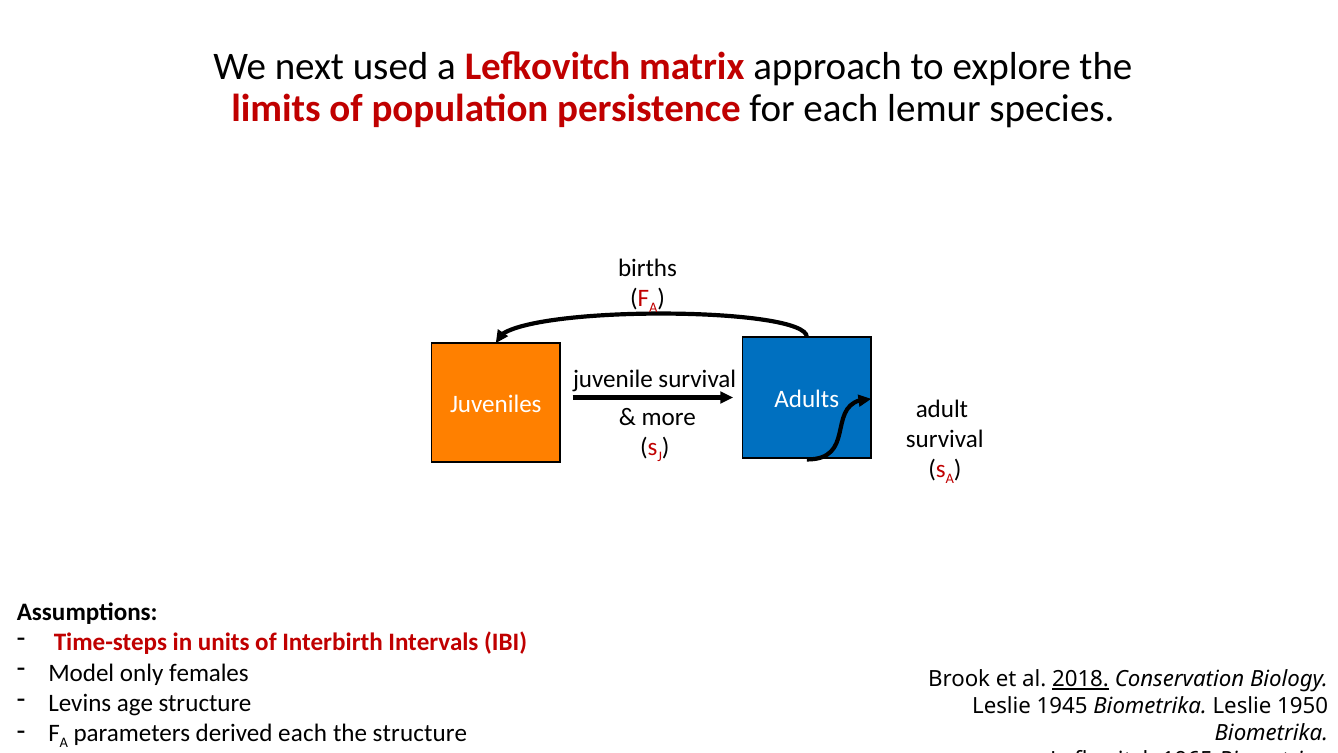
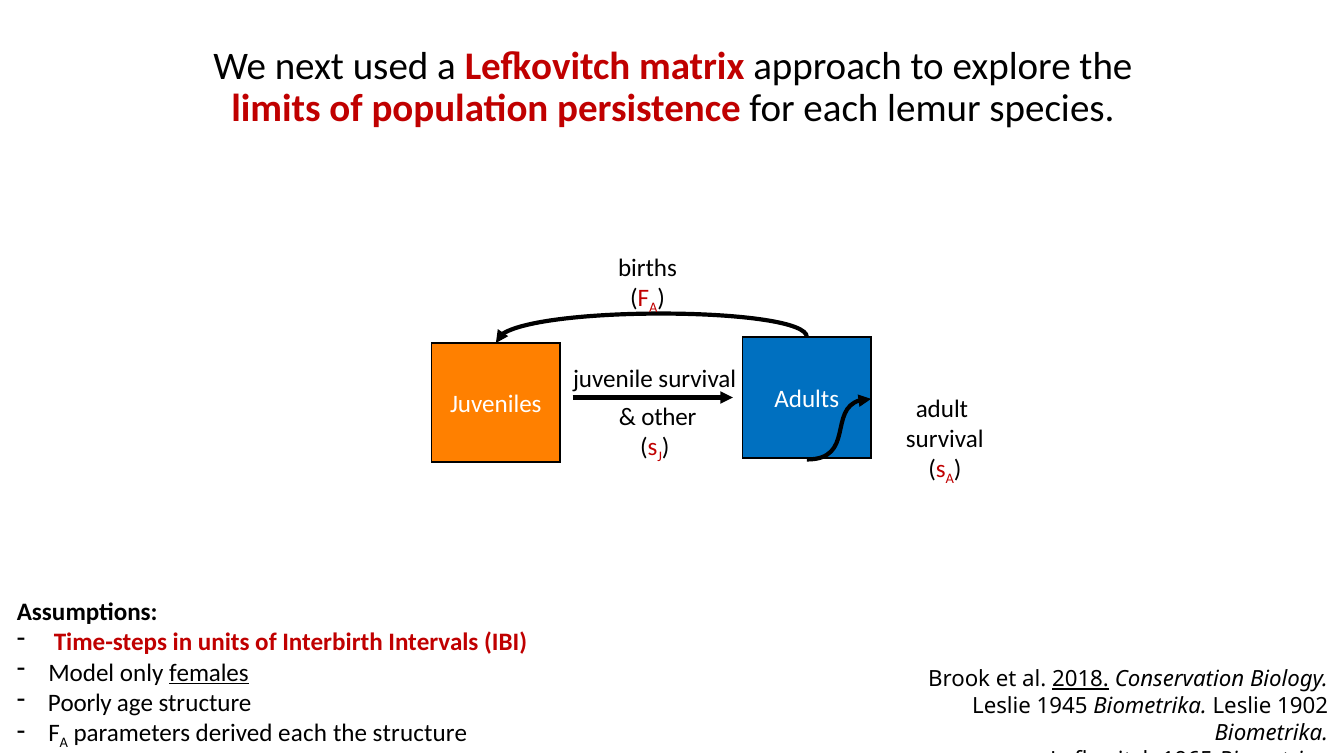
more: more -> other (669, 417)
females underline: none -> present (209, 672)
Levins: Levins -> Poorly (80, 703)
1950: 1950 -> 1902 (1303, 706)
